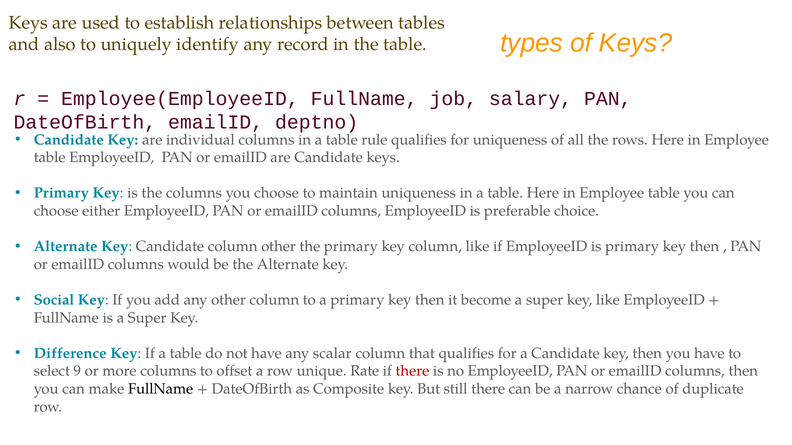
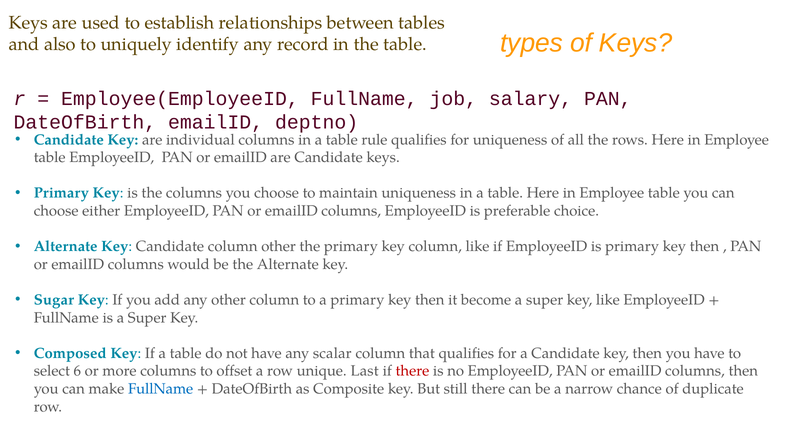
Social: Social -> Sugar (54, 300)
Difference: Difference -> Composed (70, 354)
9: 9 -> 6 (77, 371)
Rate: Rate -> Last (365, 371)
FullName colour: black -> blue (161, 389)
